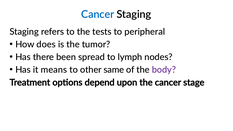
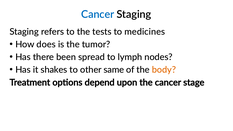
peripheral: peripheral -> medicines (145, 32)
means: means -> shakes (54, 70)
body colour: purple -> orange (164, 70)
